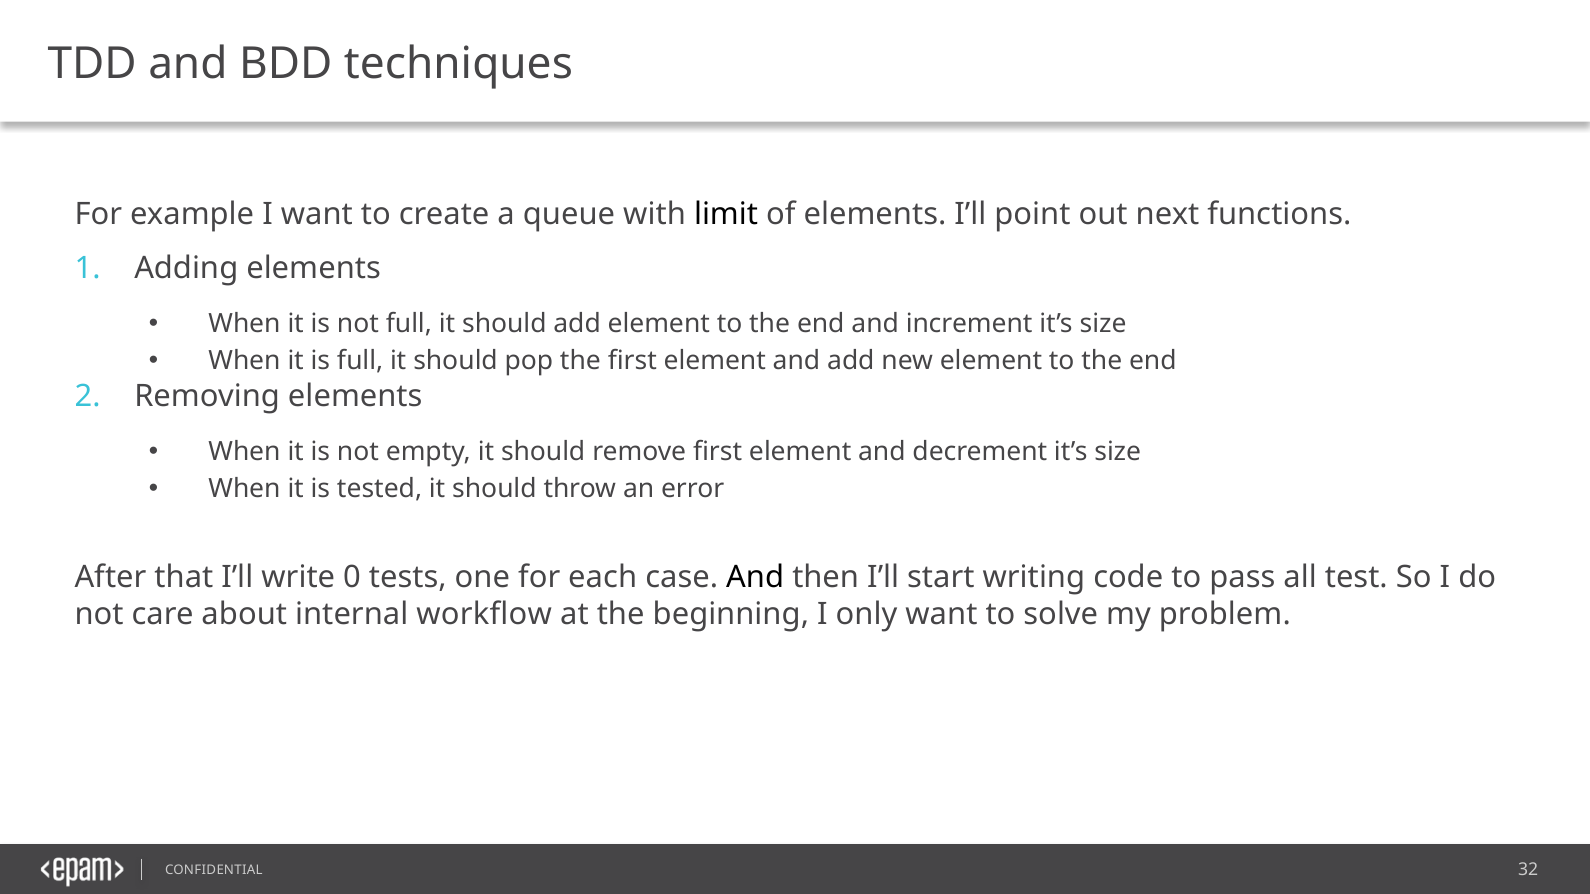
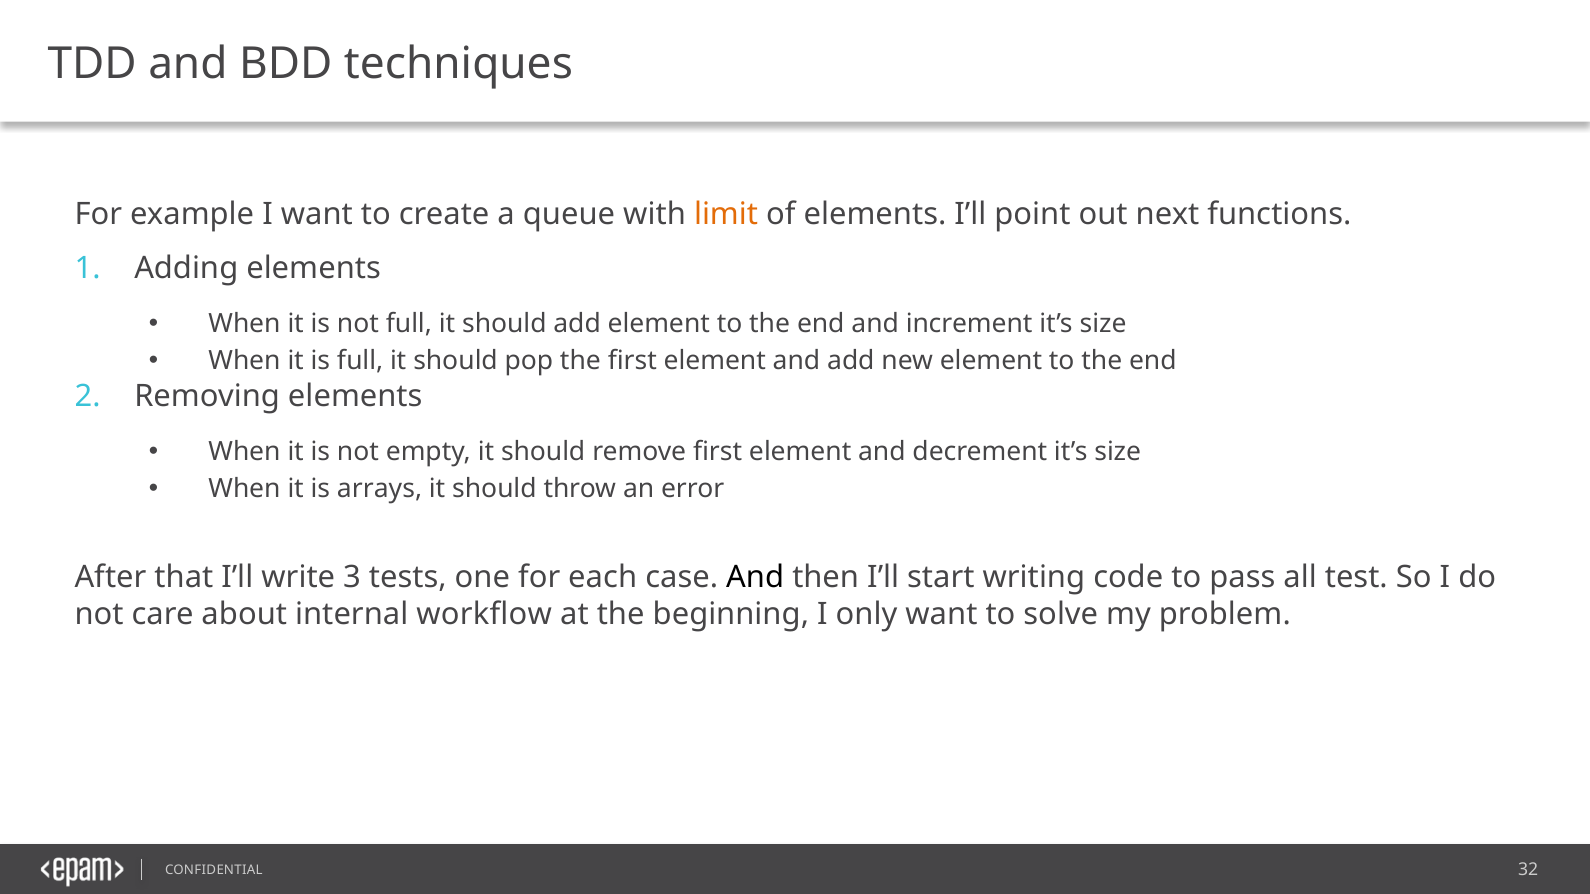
limit colour: black -> orange (726, 214)
tested: tested -> arrays (380, 489)
0: 0 -> 3 (352, 578)
